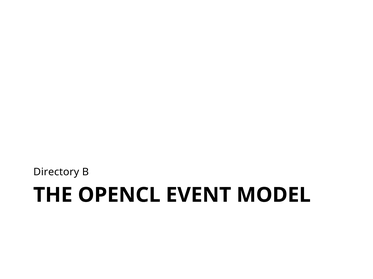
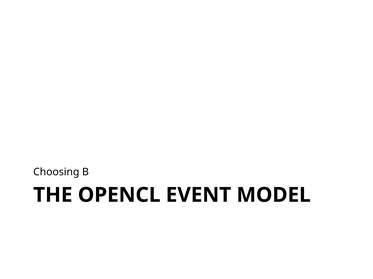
Directory: Directory -> Choosing (56, 172)
